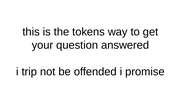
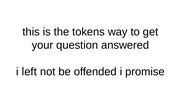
trip: trip -> left (29, 72)
